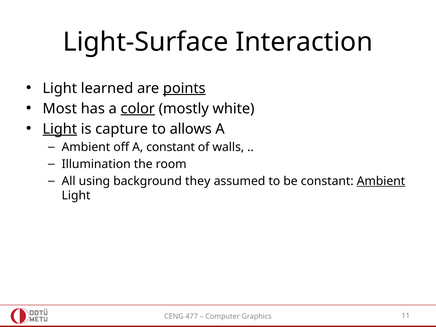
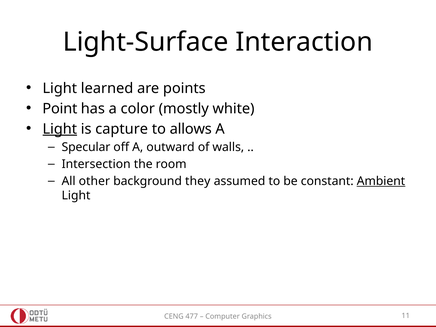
points underline: present -> none (184, 88)
Most: Most -> Point (60, 109)
color underline: present -> none (138, 109)
Ambient: Ambient -> Specular (86, 147)
A constant: constant -> outward (170, 147)
Illumination: Illumination -> Intersection (96, 164)
using: using -> other (94, 181)
